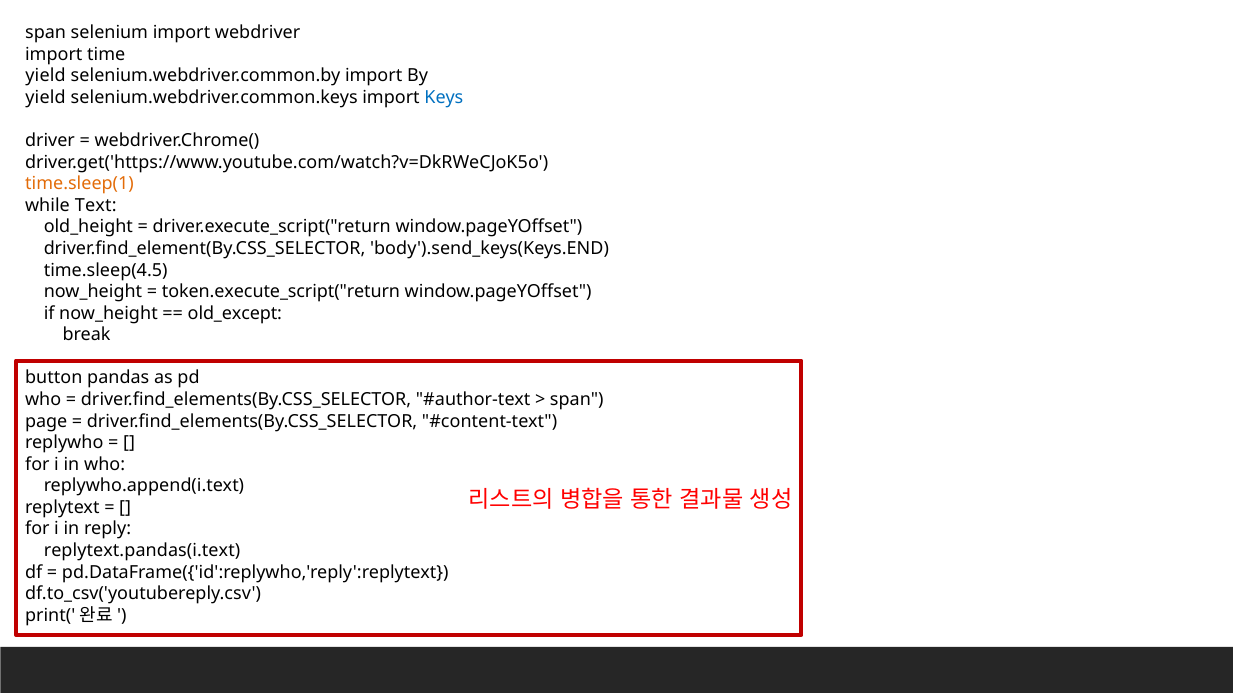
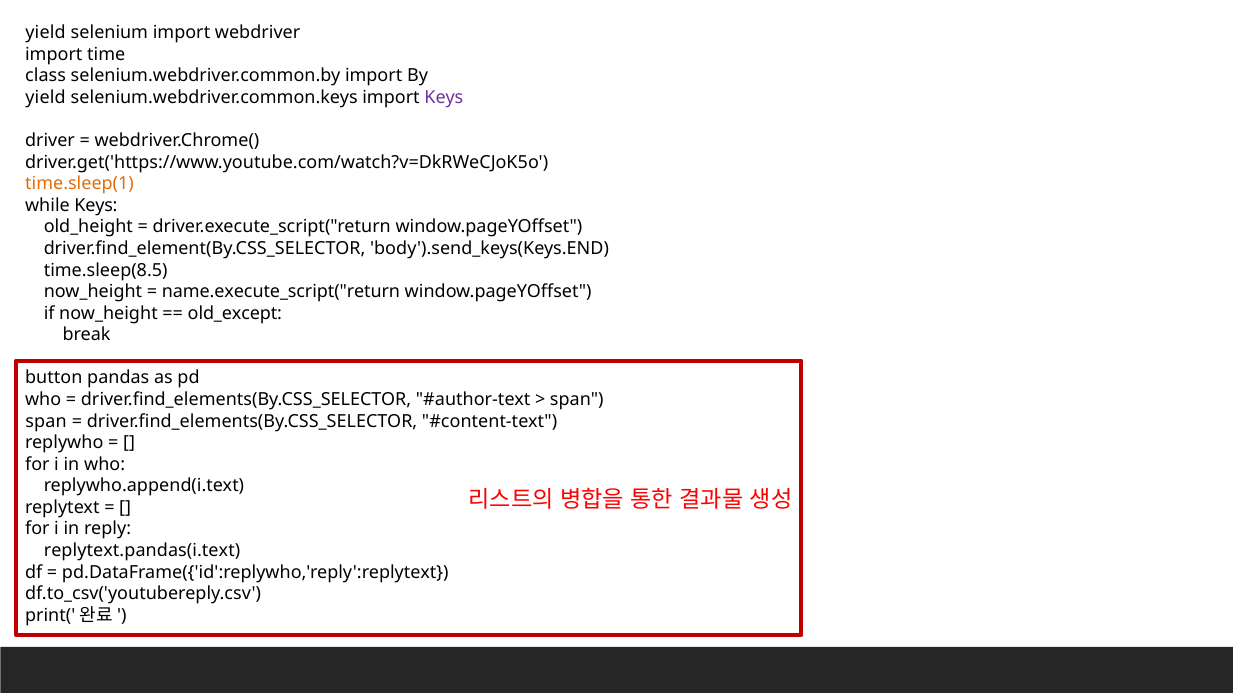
span: span -> yield (46, 33)
yield: yield -> class (46, 76)
Keys colour: blue -> purple (444, 98)
while Text: Text -> Keys (96, 206)
time.sleep(4.5: time.sleep(4.5 -> time.sleep(8.5 (106, 270)
token.execute_script("return: token.execute_script("return -> name.execute_script("return (281, 292)
page: page -> span (46, 421)
